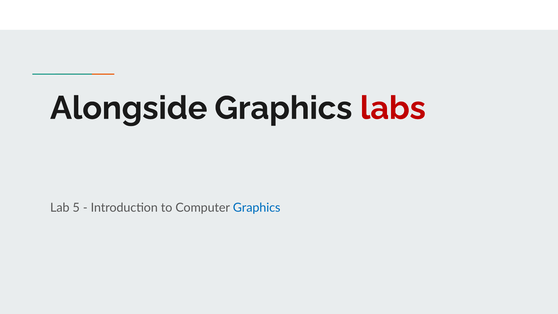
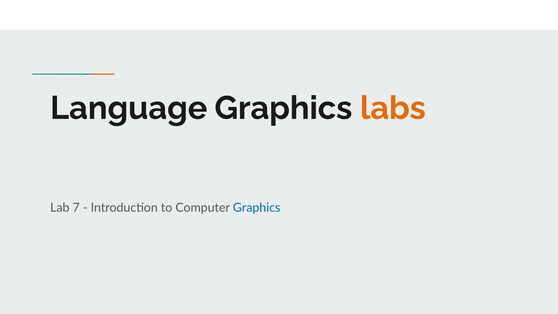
Alongside: Alongside -> Language (129, 108)
labs colour: red -> orange (393, 108)
5: 5 -> 7 (76, 208)
